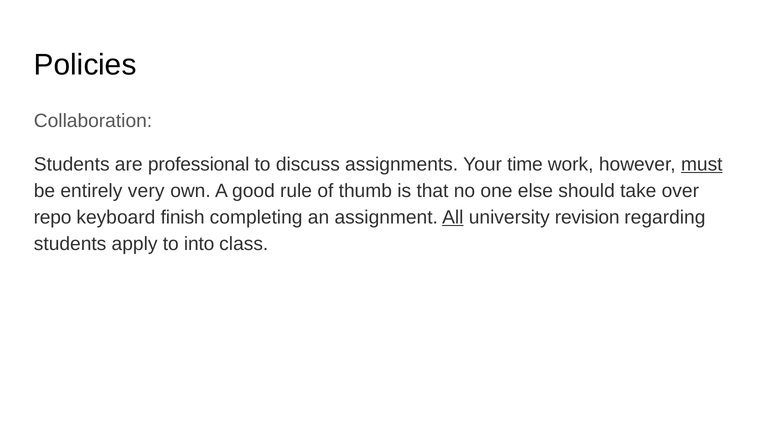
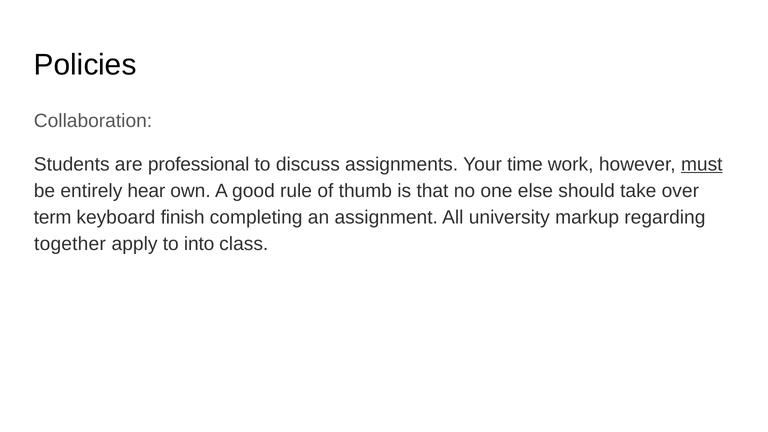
very: very -> hear (146, 191)
repo: repo -> term (53, 217)
All underline: present -> none (453, 217)
revision: revision -> markup (587, 217)
students: students -> together (70, 244)
